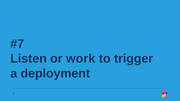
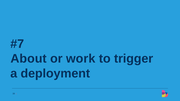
Listen: Listen -> About (29, 59)
